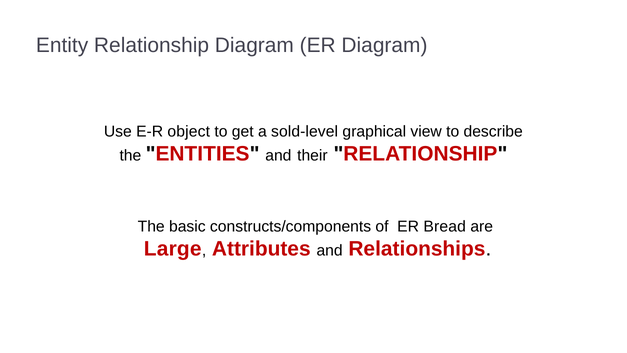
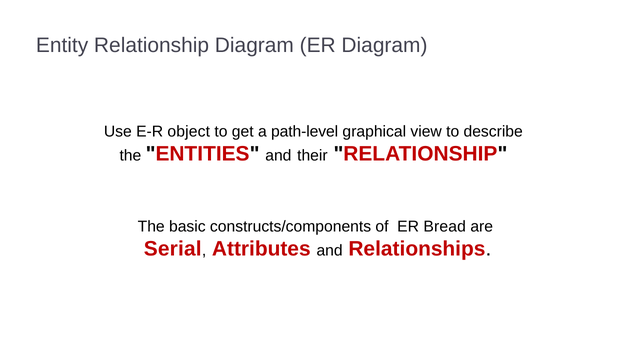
sold-level: sold-level -> path-level (305, 132)
Large: Large -> Serial (173, 249)
